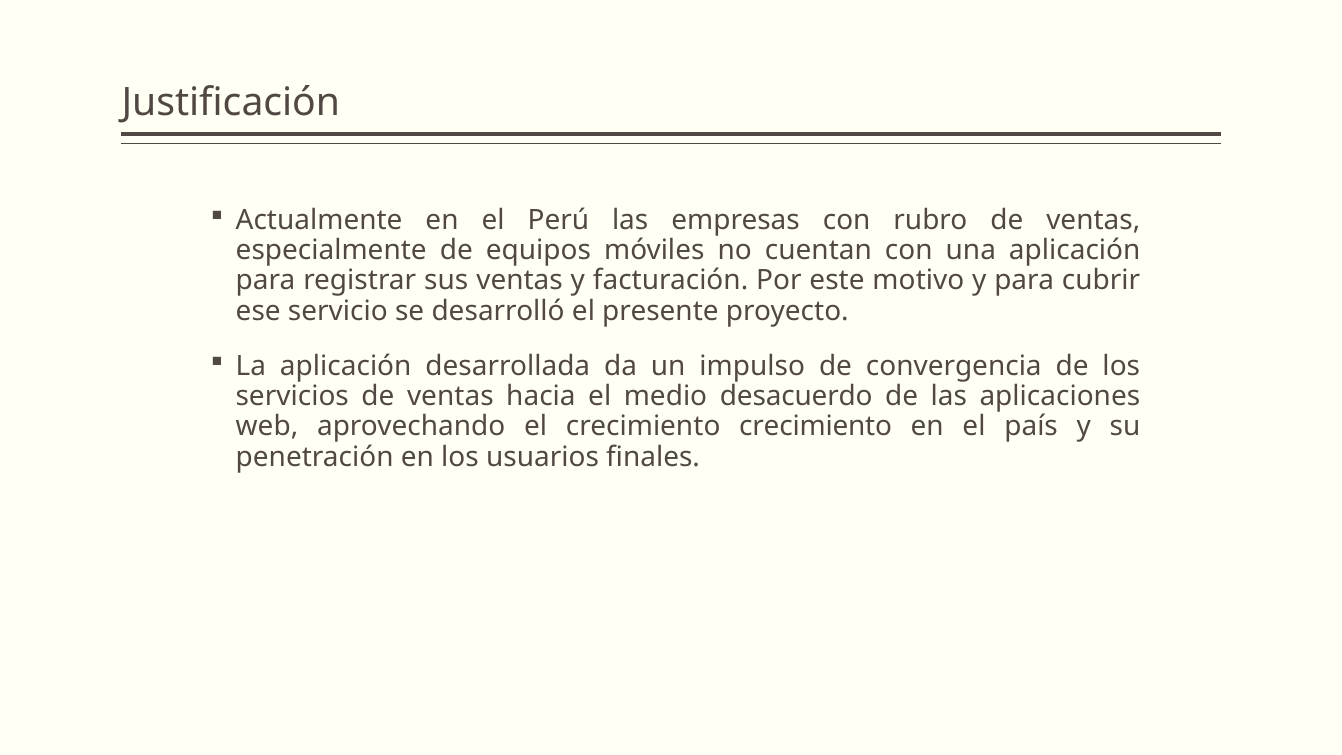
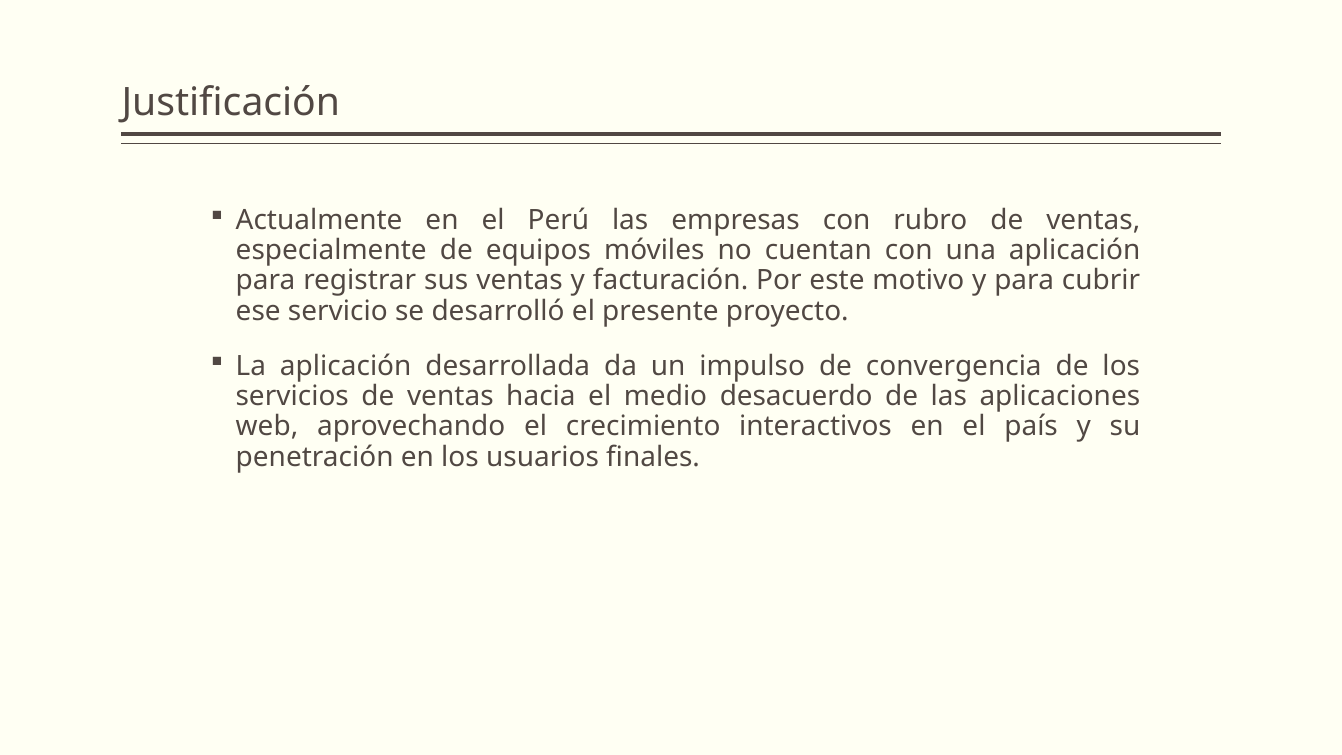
crecimiento crecimiento: crecimiento -> interactivos (815, 427)
